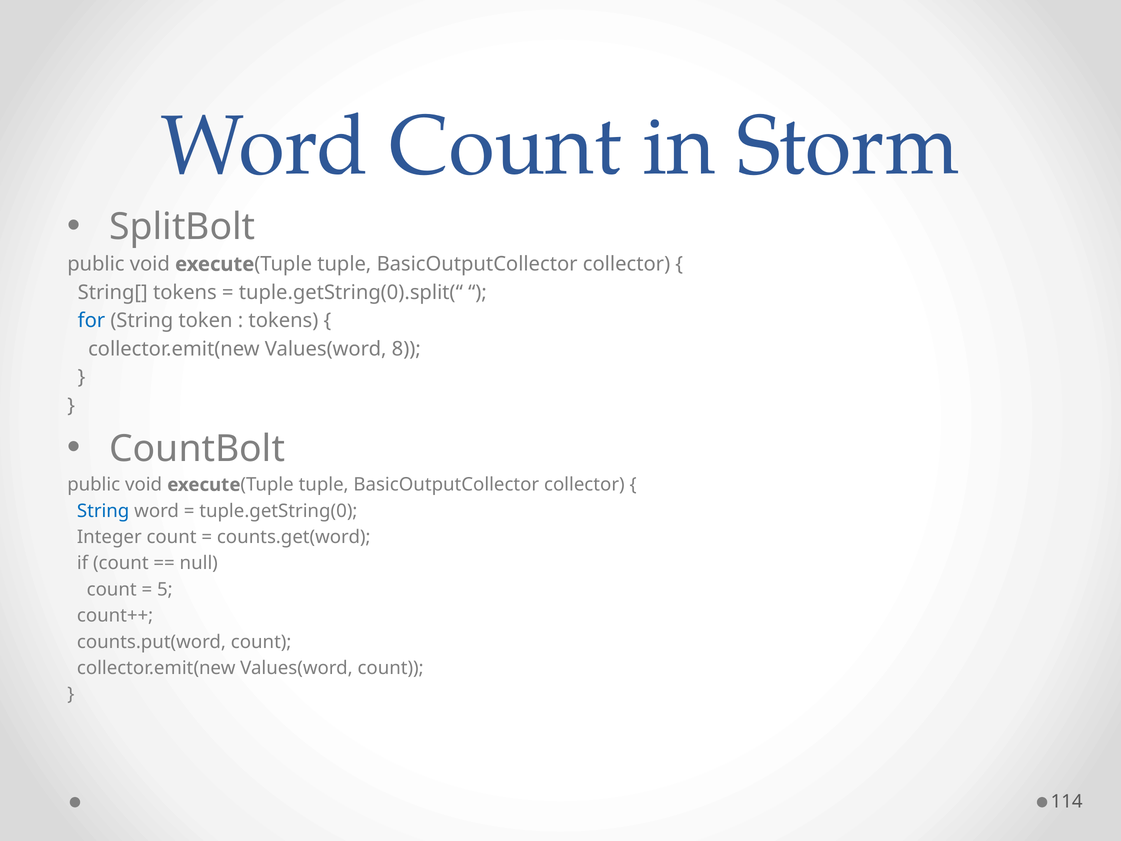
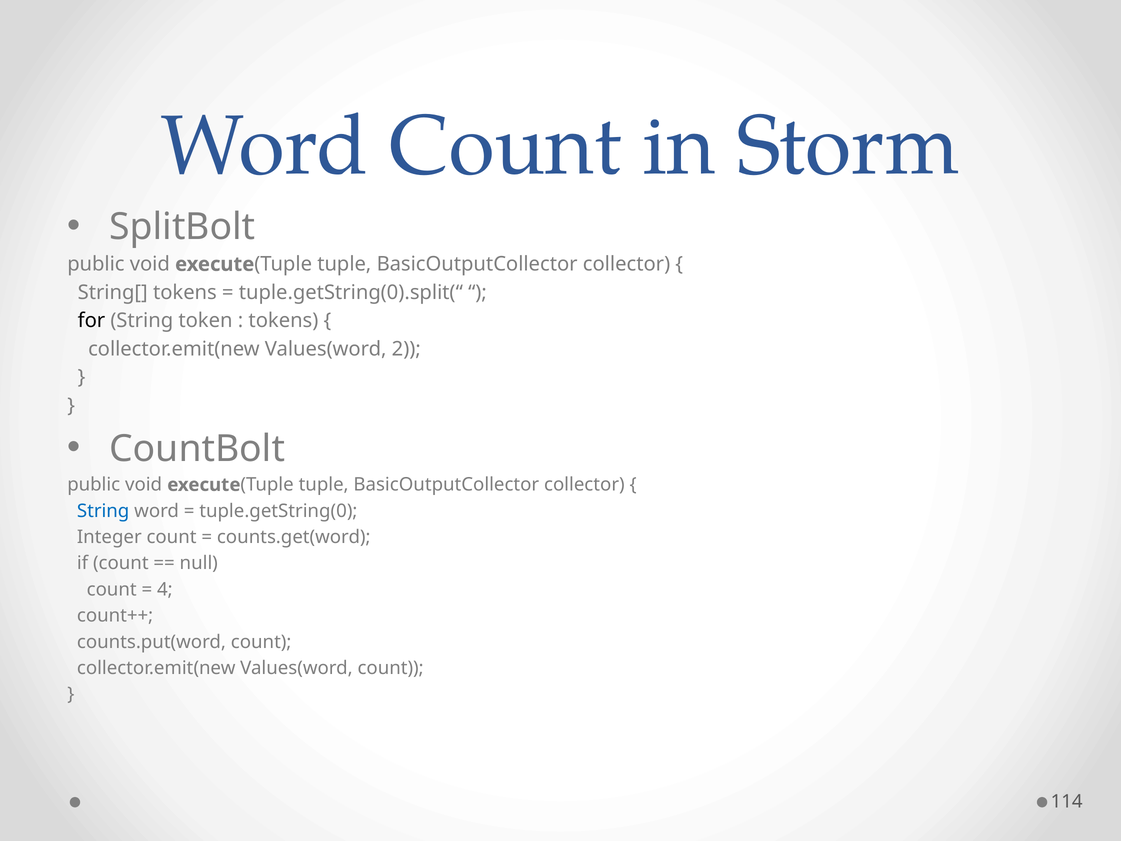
for colour: blue -> black (91, 321)
8: 8 -> 2 (406, 349)
5: 5 -> 4 (165, 589)
